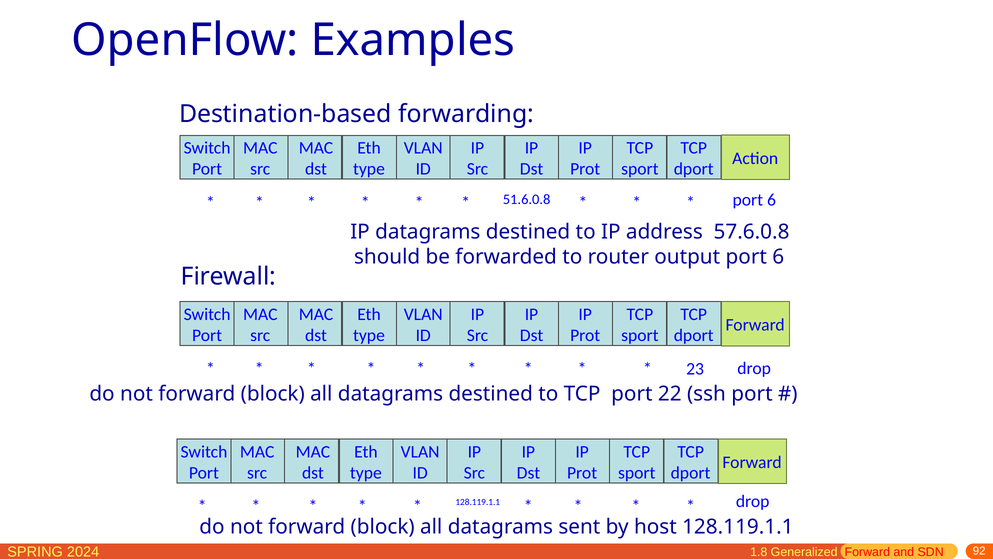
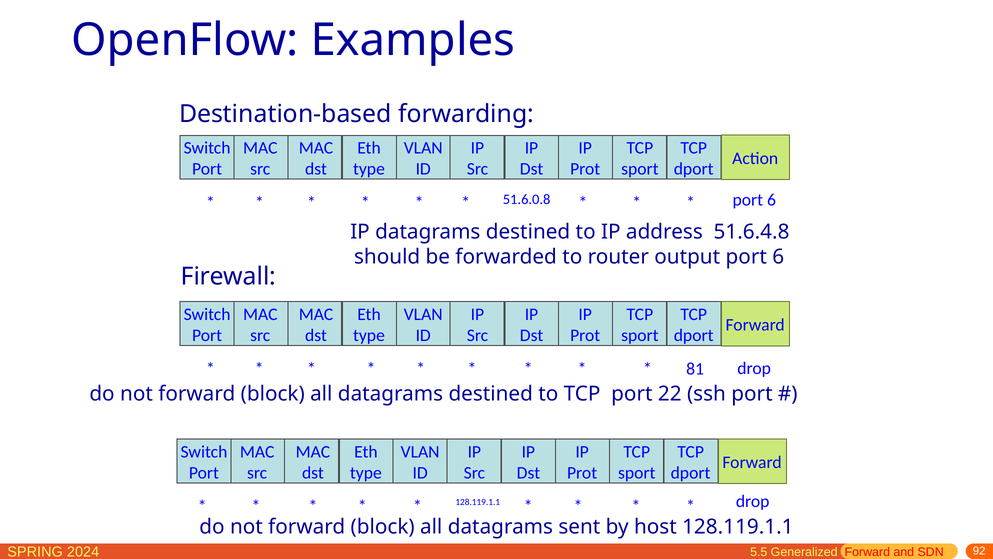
57.6.0.8: 57.6.0.8 -> 51.6.4.8 (752, 232)
23: 23 -> 81 (695, 369)
1.8: 1.8 -> 5.5 (759, 552)
